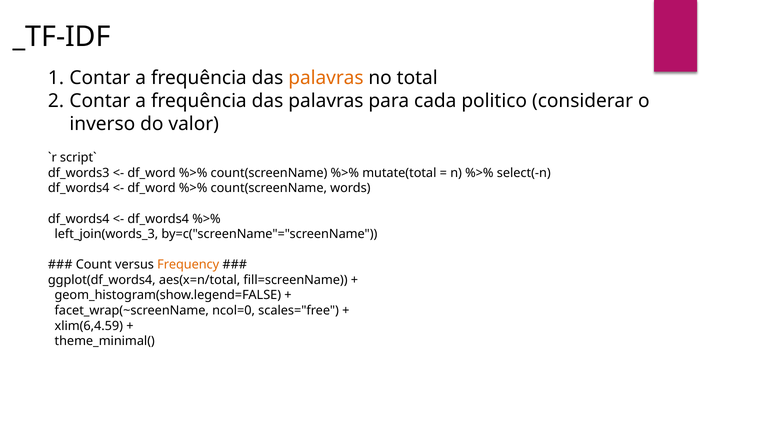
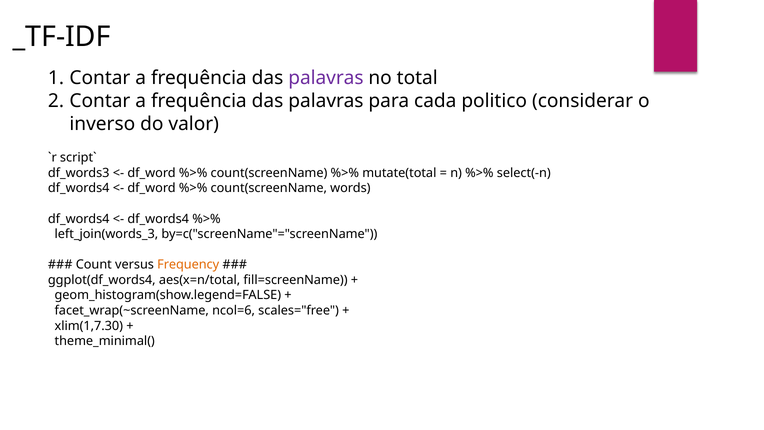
palavras colour: orange -> purple (326, 78)
ncol=0: ncol=0 -> ncol=6 (234, 310)
xlim(6,4.59: xlim(6,4.59 -> xlim(1,7.30 (89, 326)
